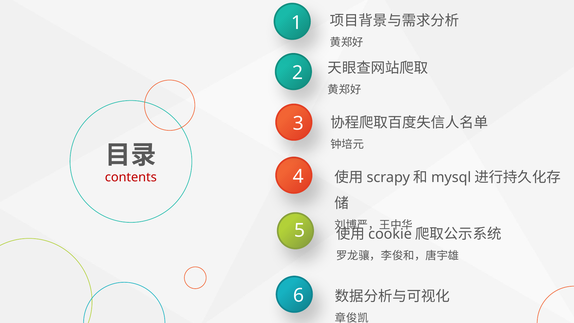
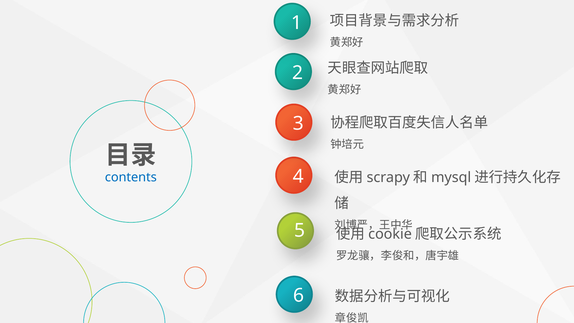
contents colour: red -> blue (131, 177)
